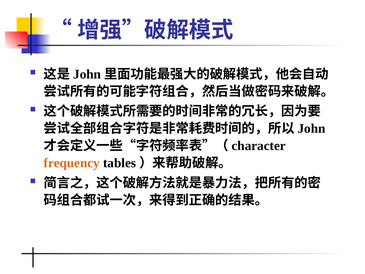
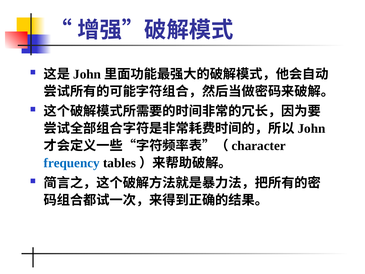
frequency colour: orange -> blue (72, 163)
